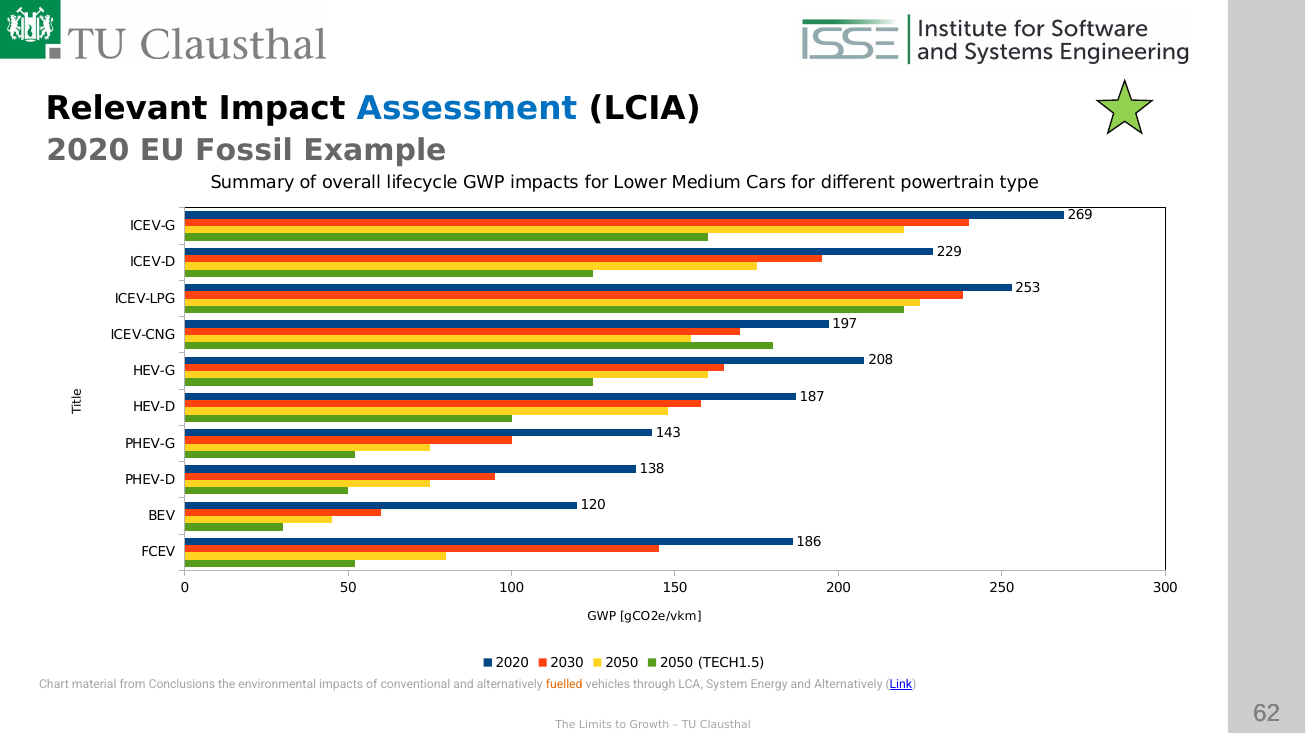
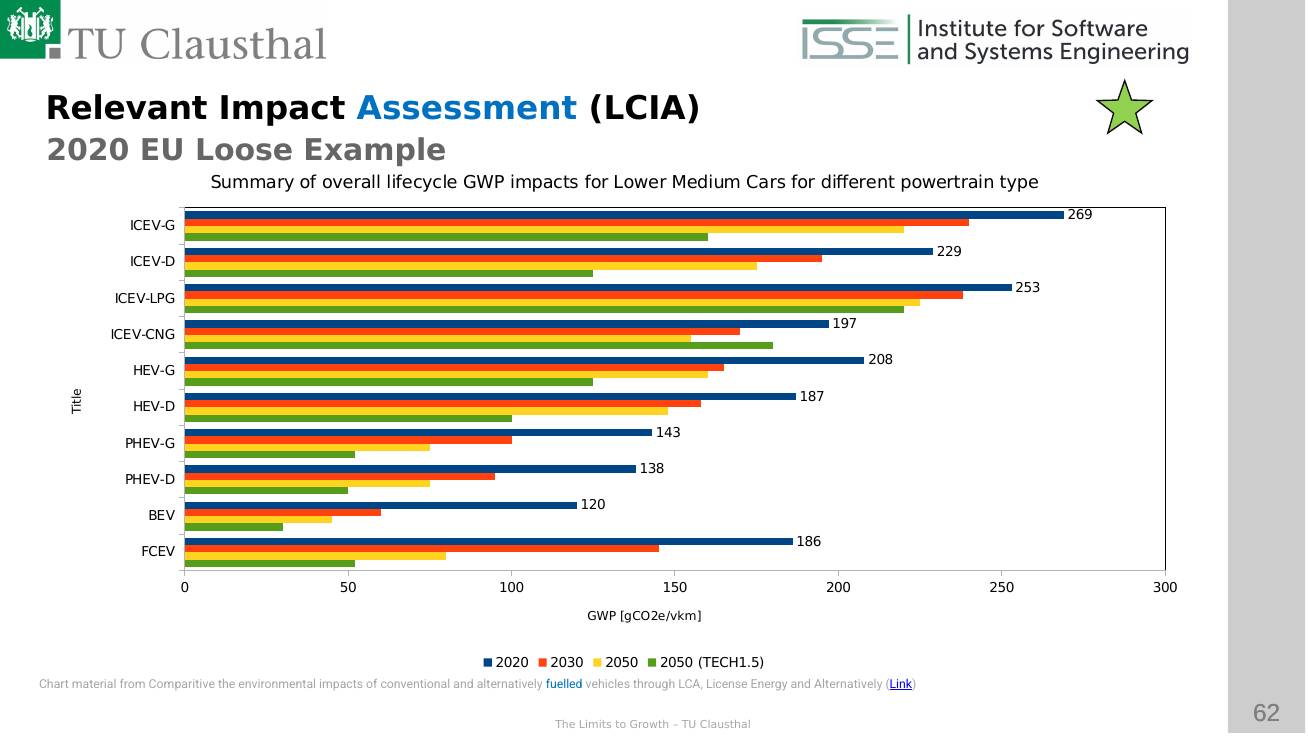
Fossil: Fossil -> Loose (244, 151)
Conclusions: Conclusions -> Comparitive (182, 684)
fuelled colour: orange -> blue (564, 684)
System: System -> License (727, 684)
